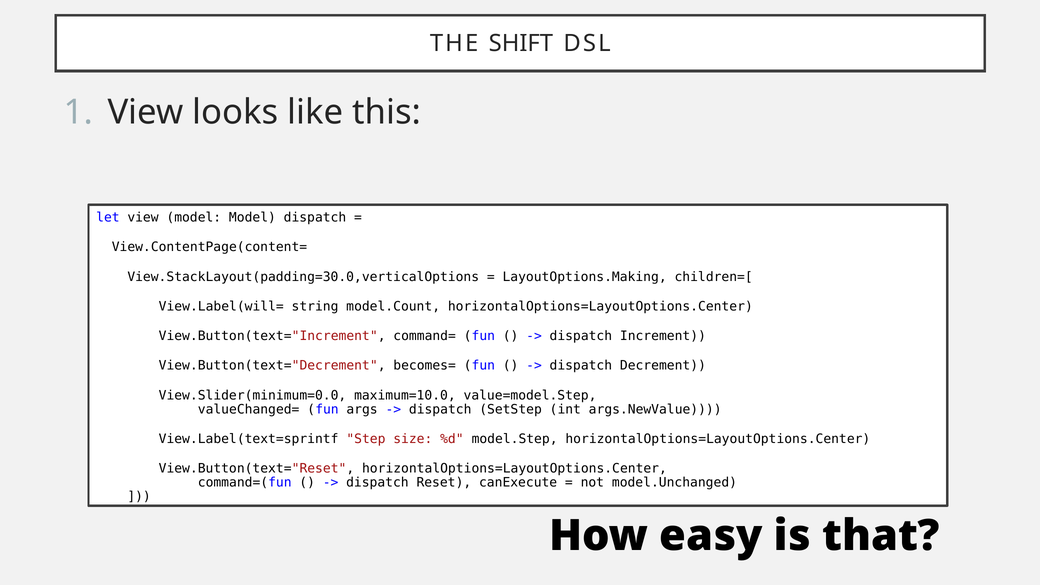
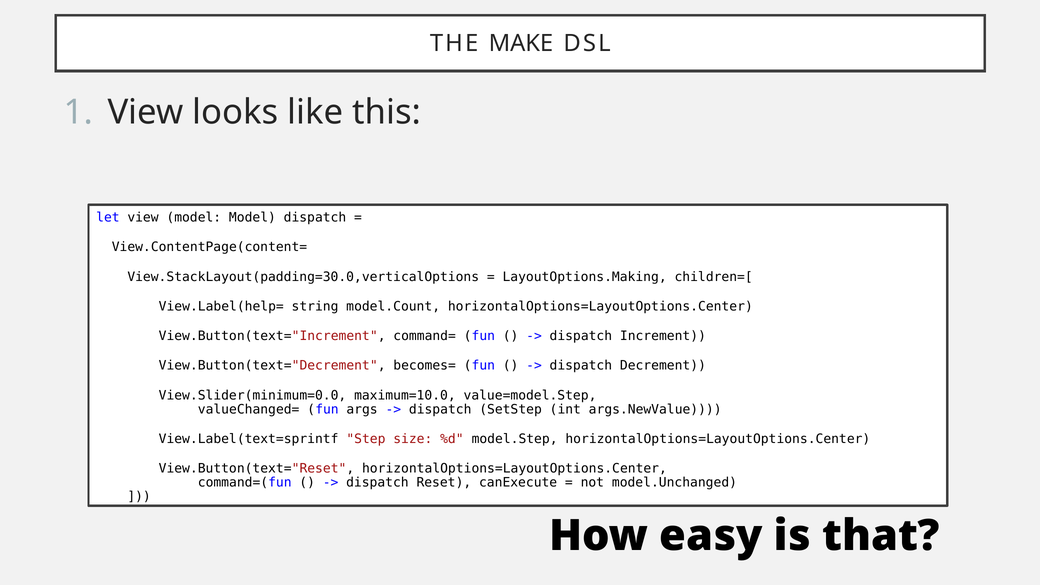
SHIFT: SHIFT -> MAKE (521, 43)
View.Label(will=: View.Label(will= -> View.Label(help= (221, 306)
